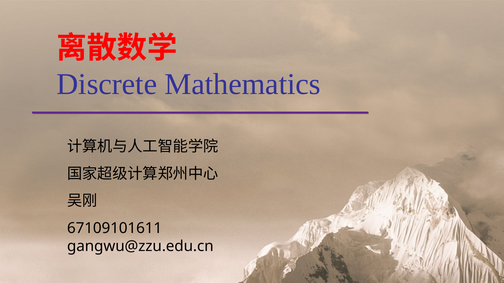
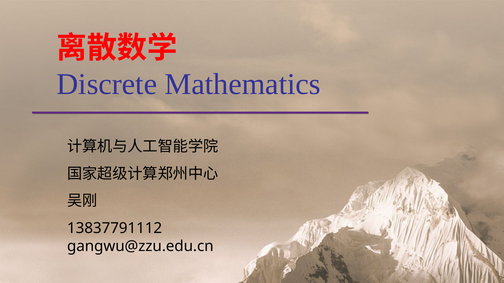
67109101611: 67109101611 -> 13837791112 (115, 229)
